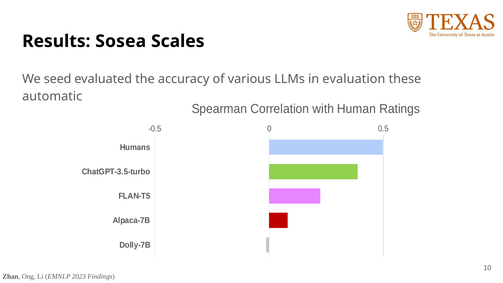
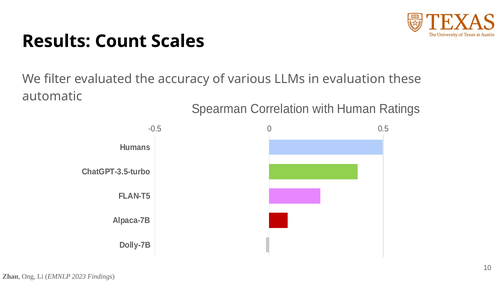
Sosea: Sosea -> Count (121, 41)
seed: seed -> filter (58, 79)
